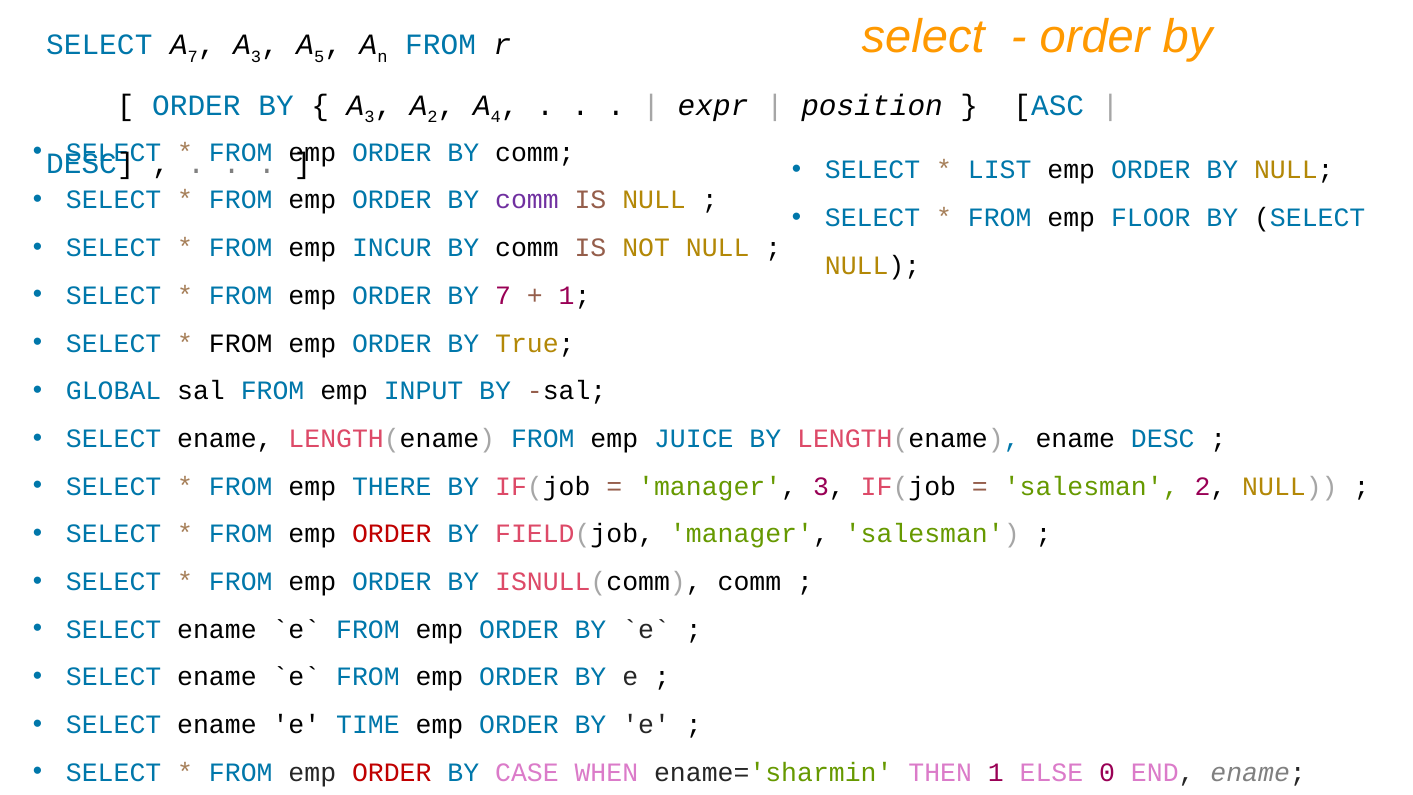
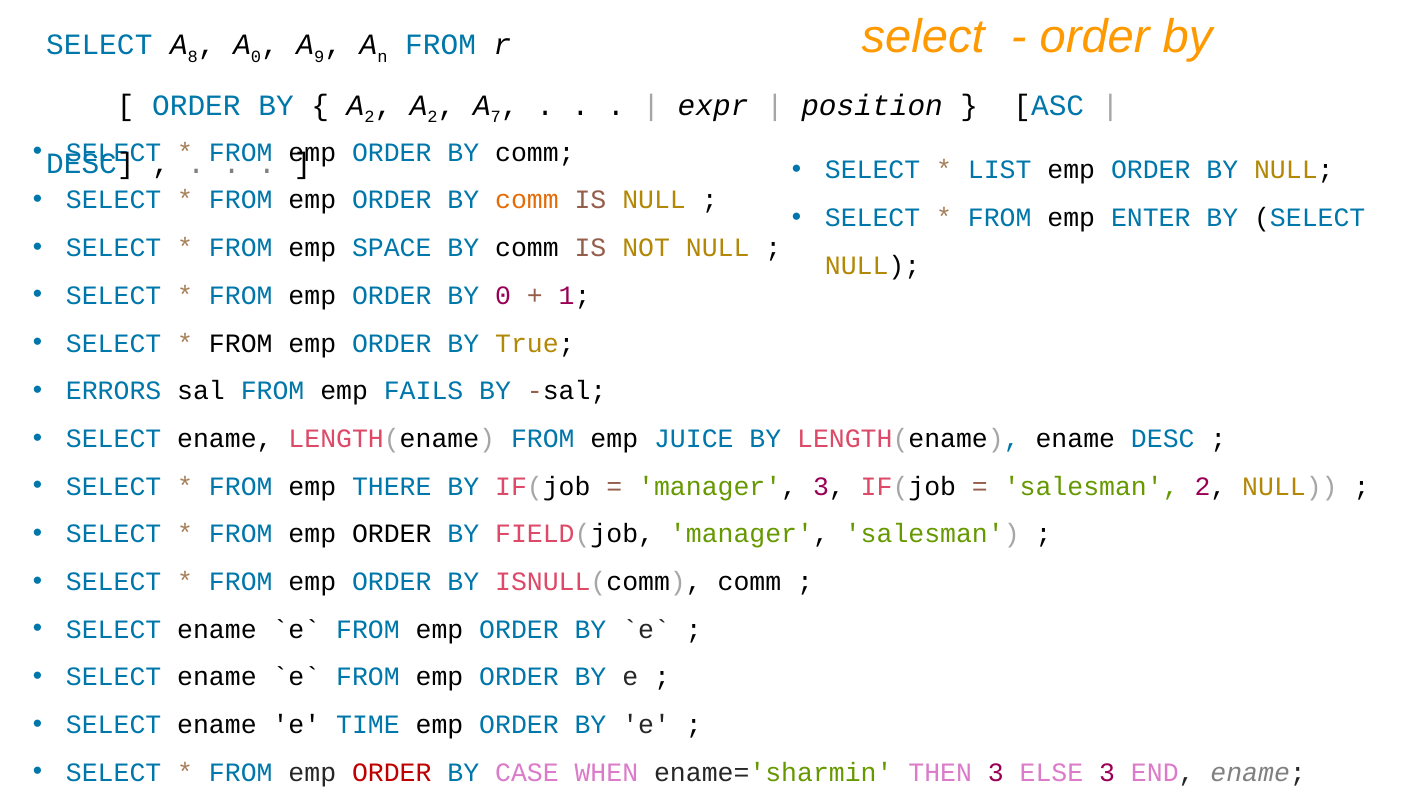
7: 7 -> 8 (193, 57)
3: 3 -> 0 (256, 57)
5: 5 -> 9 (319, 57)
3: 3 -> 2 (369, 117)
4: 4 -> 7 (496, 117)
comm colour: purple -> orange (527, 200)
FLOOR: FLOOR -> ENTER (1151, 218)
INCUR: INCUR -> SPACE (392, 248)
BY 7: 7 -> 0 (503, 296)
GLOBAL: GLOBAL -> ERRORS (114, 391)
INPUT: INPUT -> FAILS (424, 391)
ORDER colour: red -> black (392, 534)
THEN 1: 1 -> 3 (996, 772)
ELSE 0: 0 -> 3 (1107, 772)
